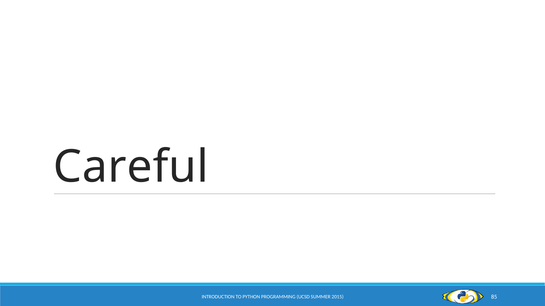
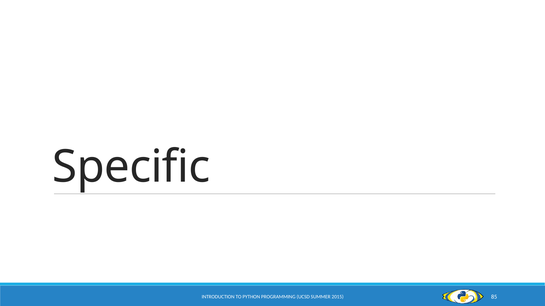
Careful: Careful -> Specific (131, 167)
